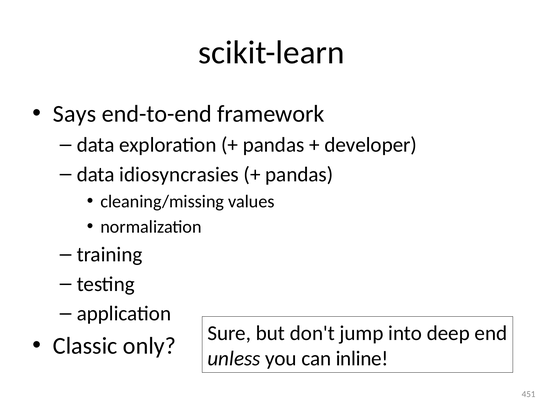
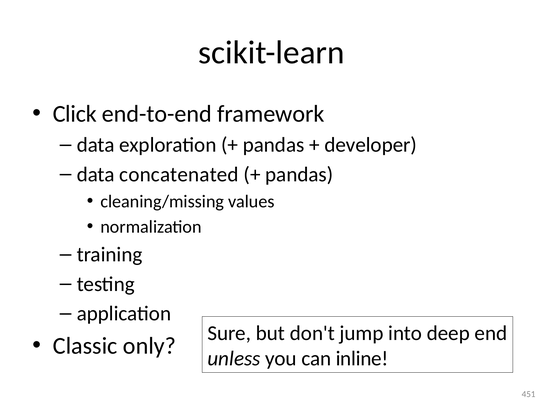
Says: Says -> Click (75, 114)
idiosyncrasies: idiosyncrasies -> concatenated (179, 175)
